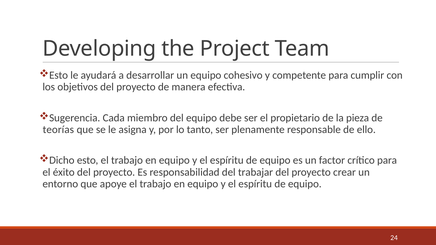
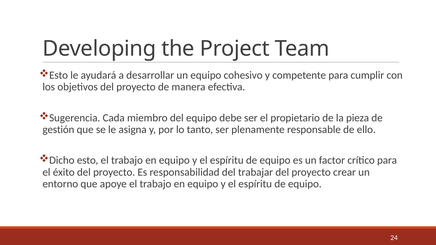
teorías: teorías -> gestión (58, 130)
